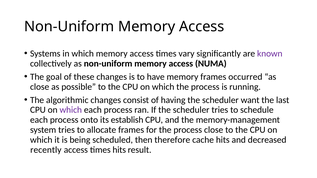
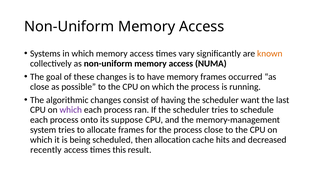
known colour: purple -> orange (270, 54)
establish: establish -> suppose (127, 120)
therefore: therefore -> allocation (172, 140)
times hits: hits -> this (119, 150)
